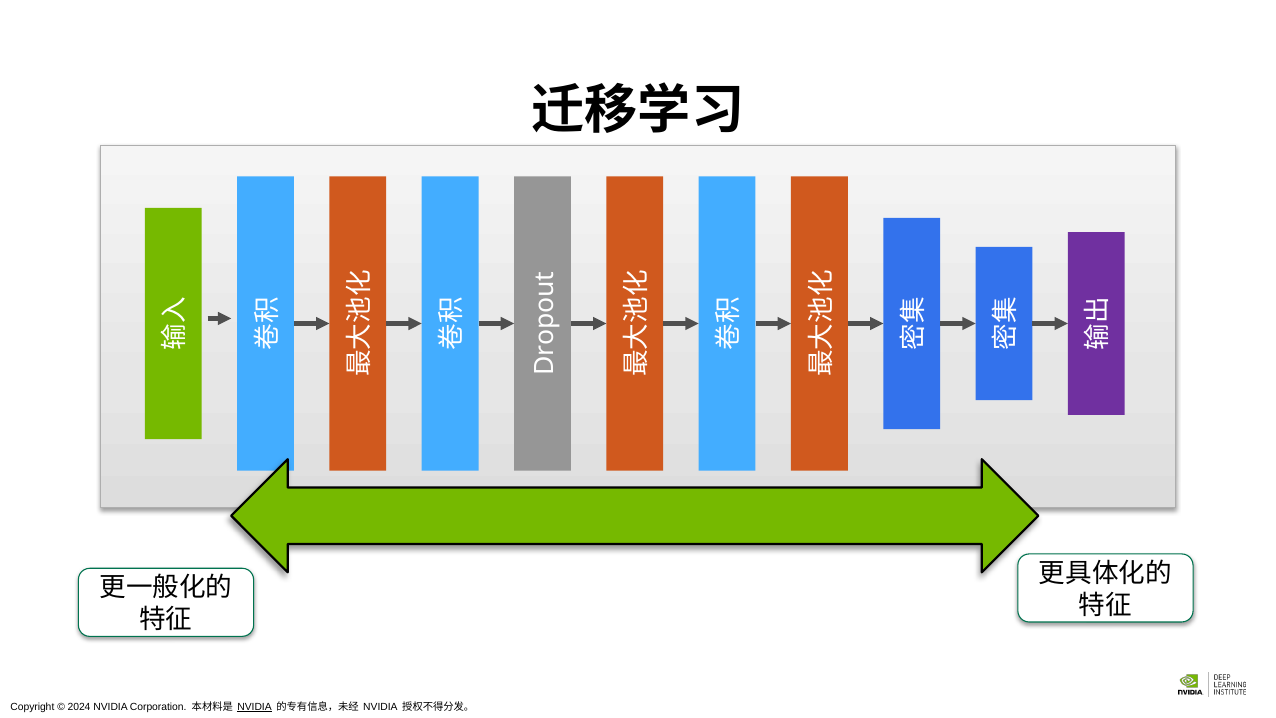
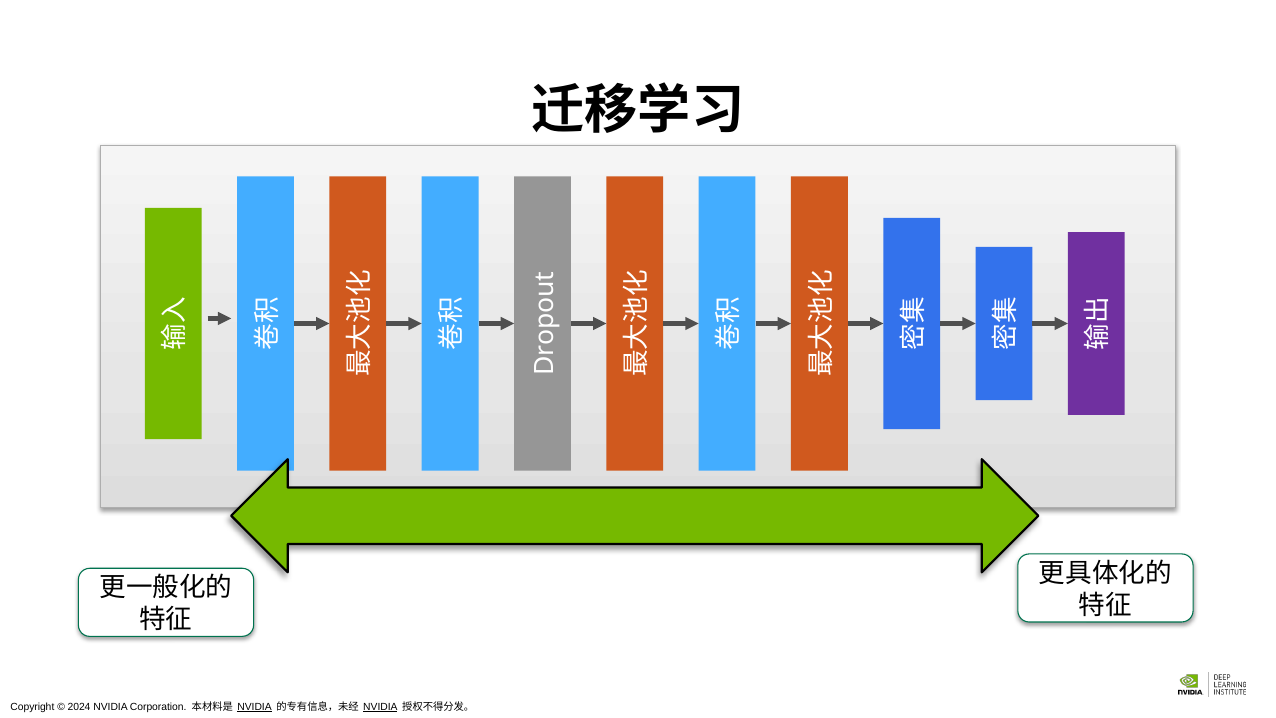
NVIDIA underline: none -> present (380, 707)
